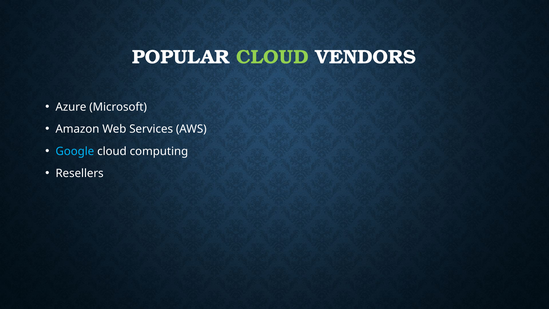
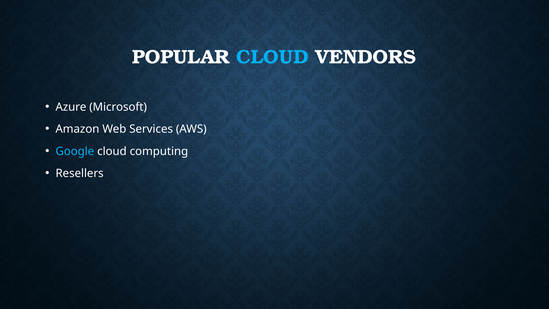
CLOUD colour: light green -> light blue (272, 57)
